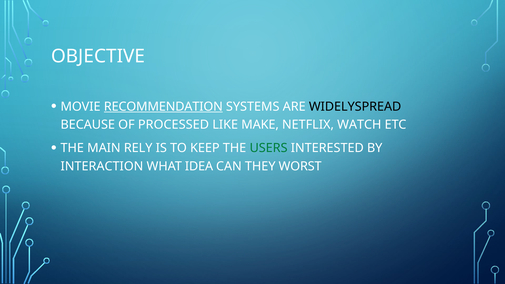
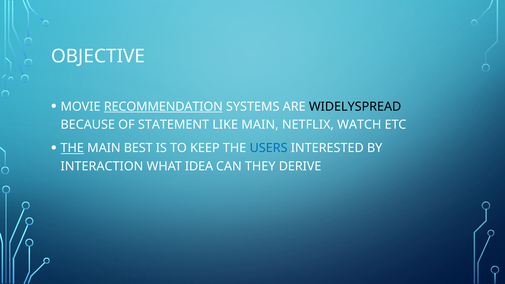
PROCESSED: PROCESSED -> STATEMENT (174, 125)
LIKE MAKE: MAKE -> MAIN (260, 125)
THE underline: none -> present (72, 148)
RELY: RELY -> BEST (138, 148)
USERS colour: green -> blue (269, 148)
WORST: WORST -> DERIVE (300, 166)
